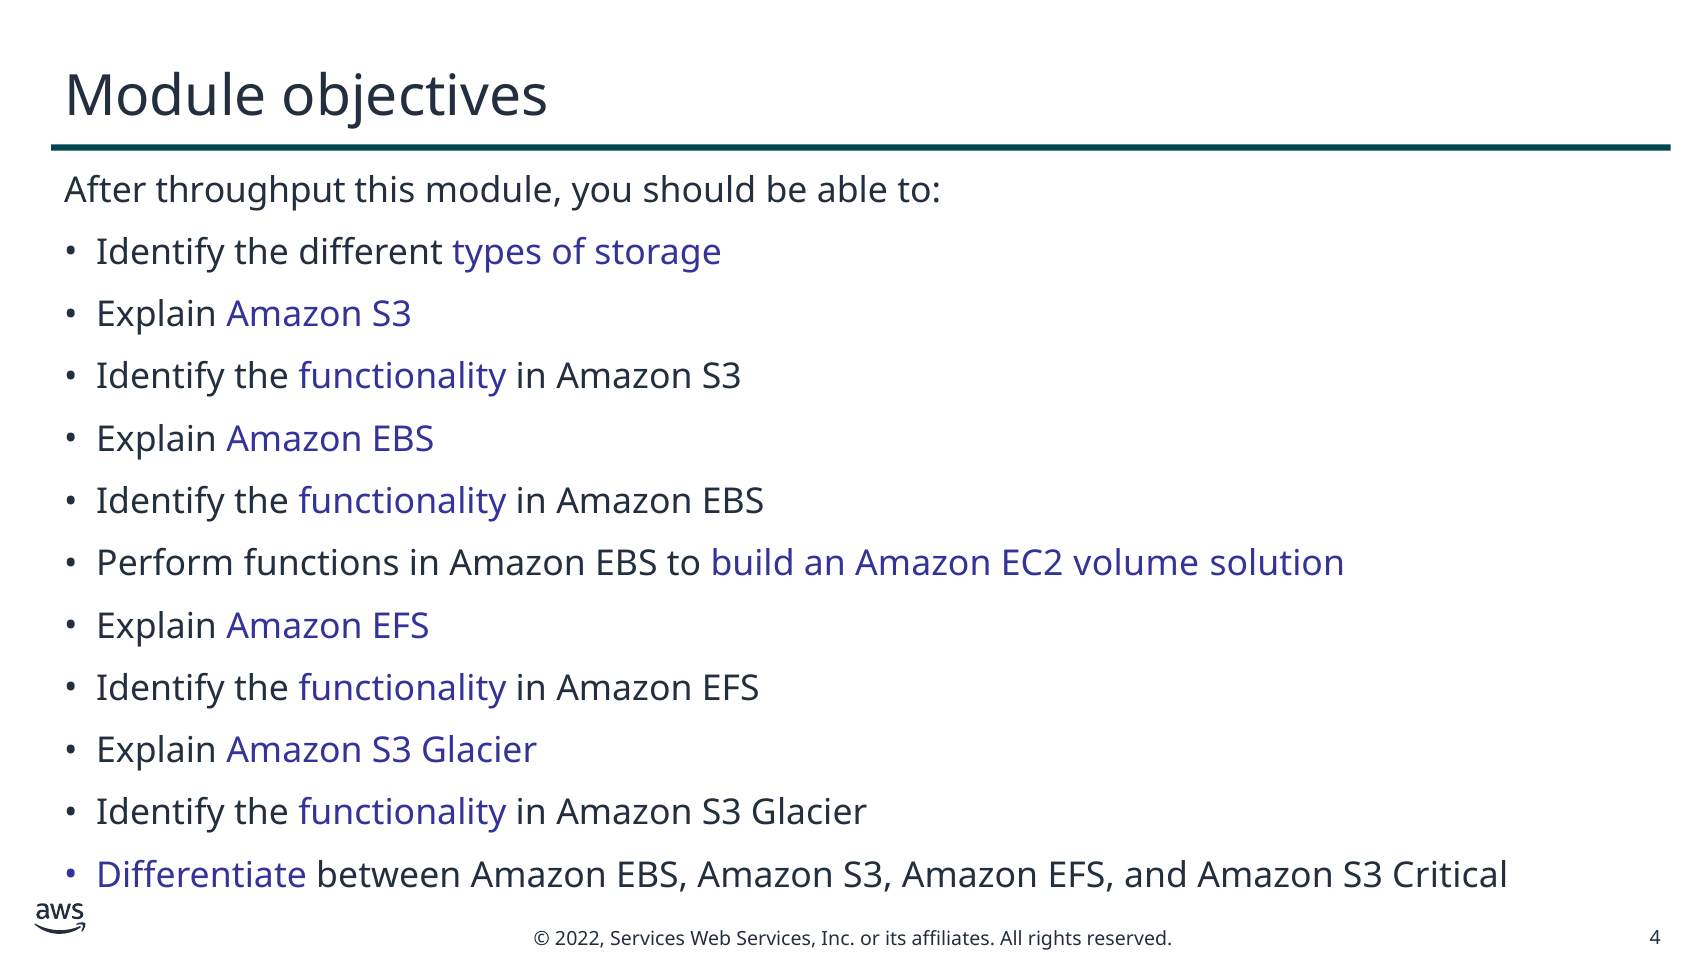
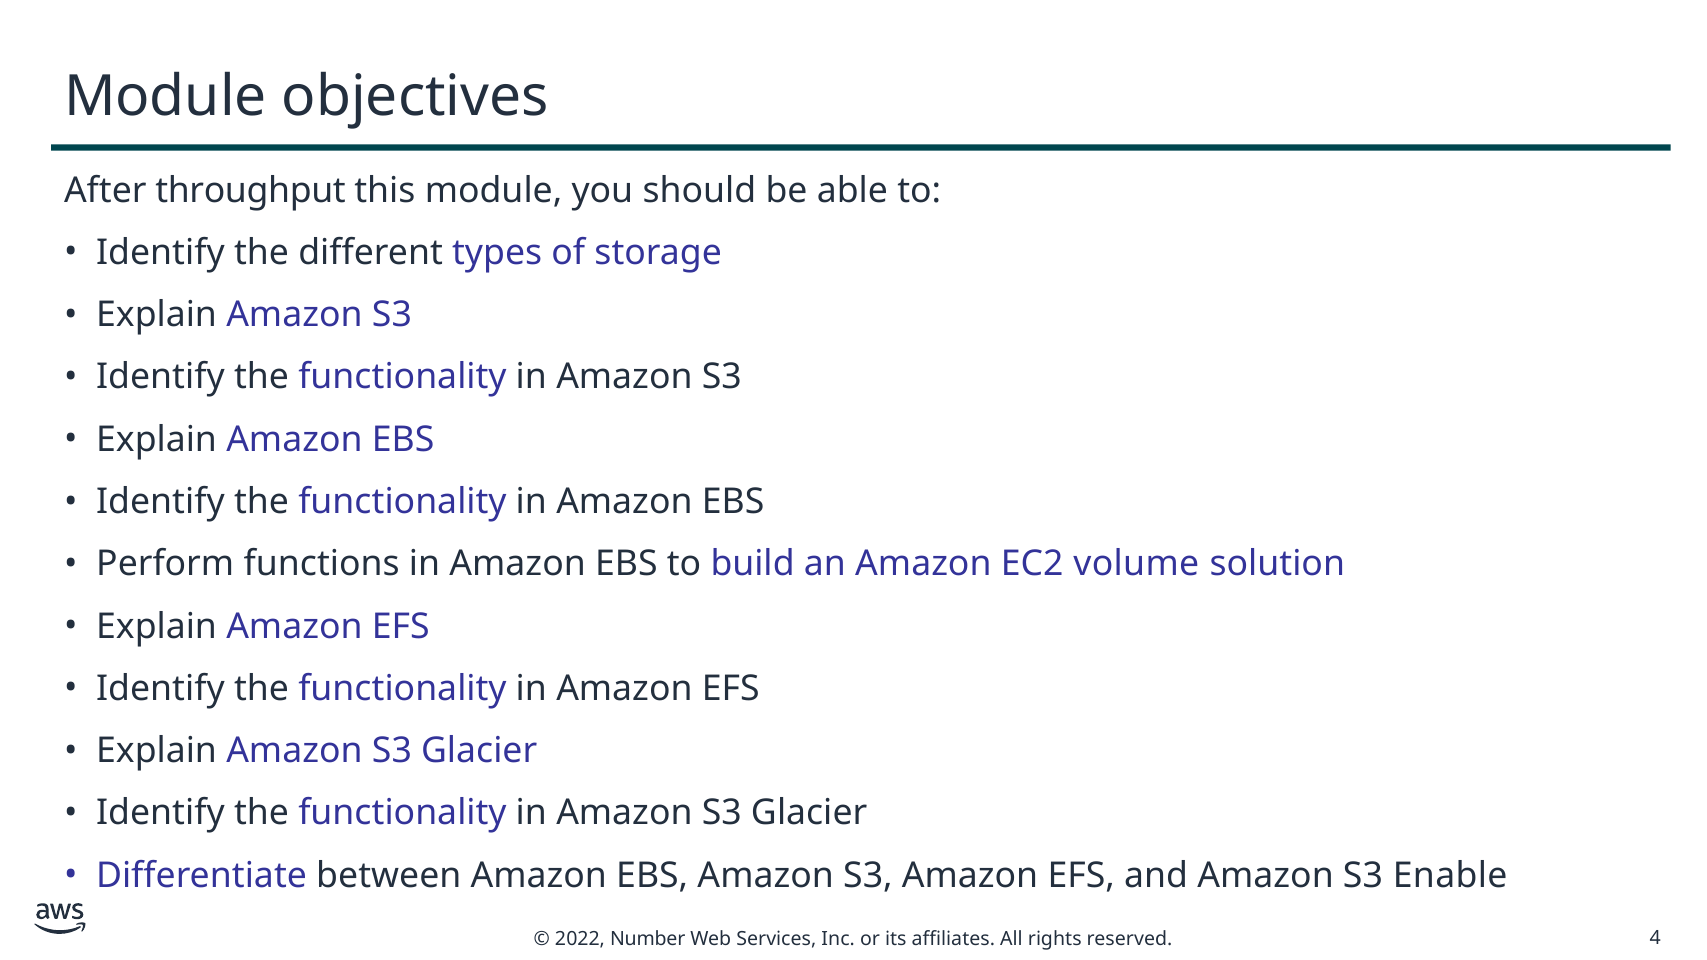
Critical: Critical -> Enable (1450, 876)
Services: Services -> Number (648, 939)
